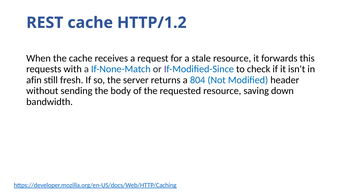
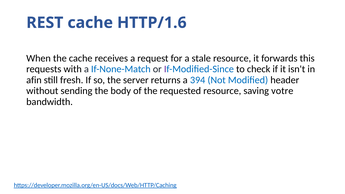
HTTP/1.2: HTTP/1.2 -> HTTP/1.6 (152, 23)
804: 804 -> 394 (198, 80)
down: down -> votre (282, 91)
